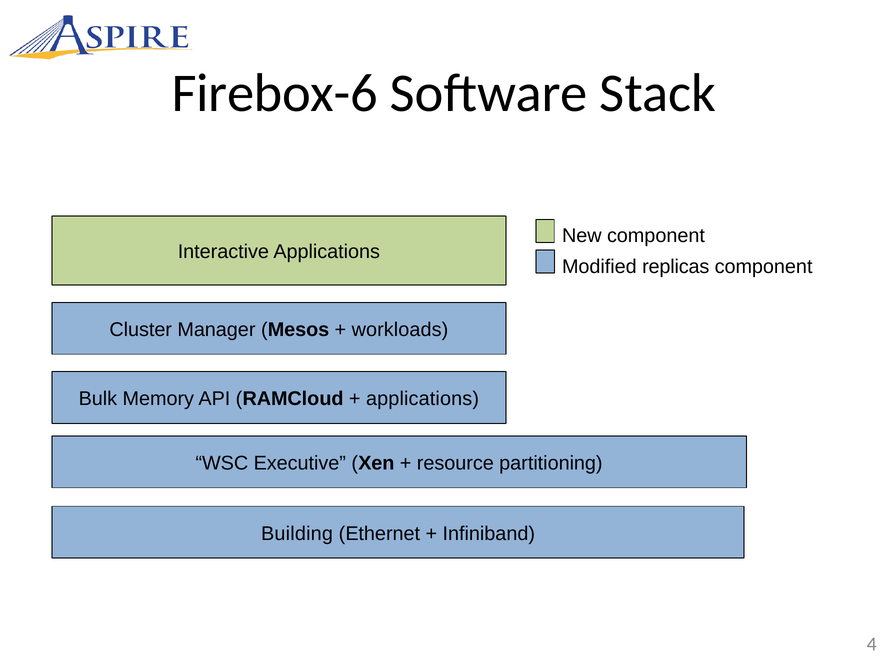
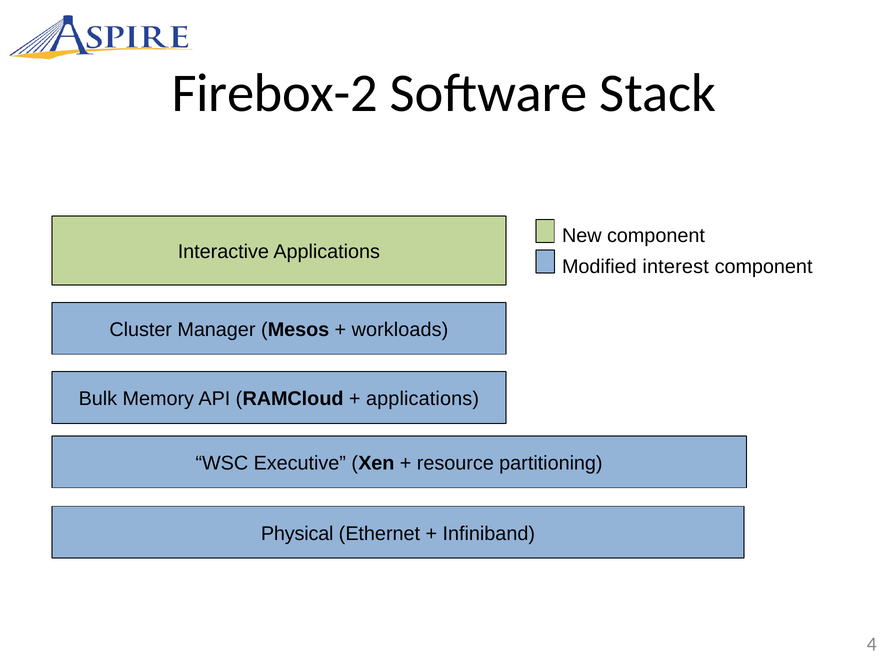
Firebox-6: Firebox-6 -> Firebox-2 (275, 93)
replicas: replicas -> interest (676, 266)
Building: Building -> Physical (297, 533)
